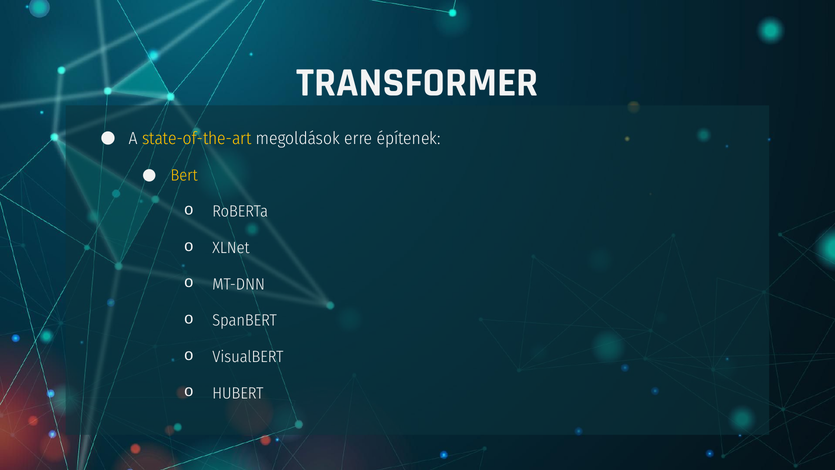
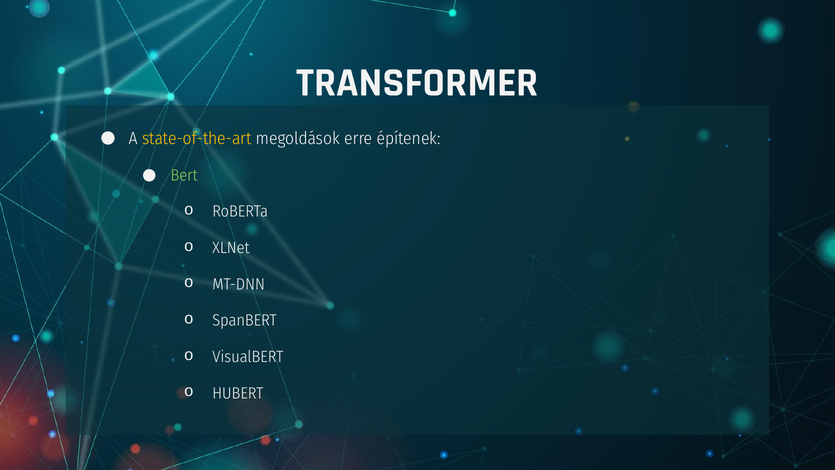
Bert colour: yellow -> light green (184, 175)
